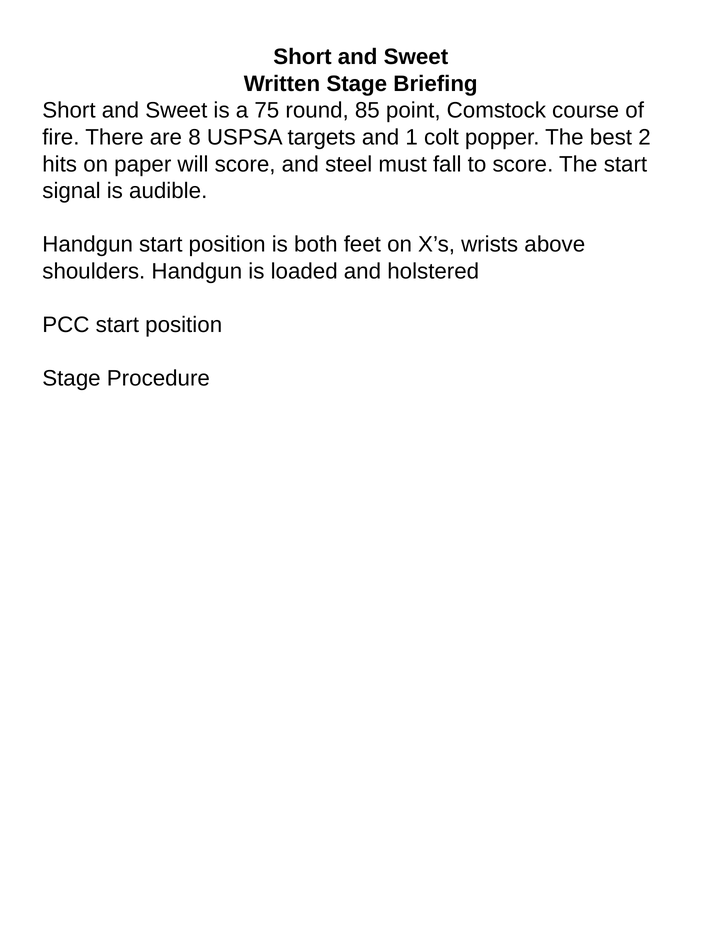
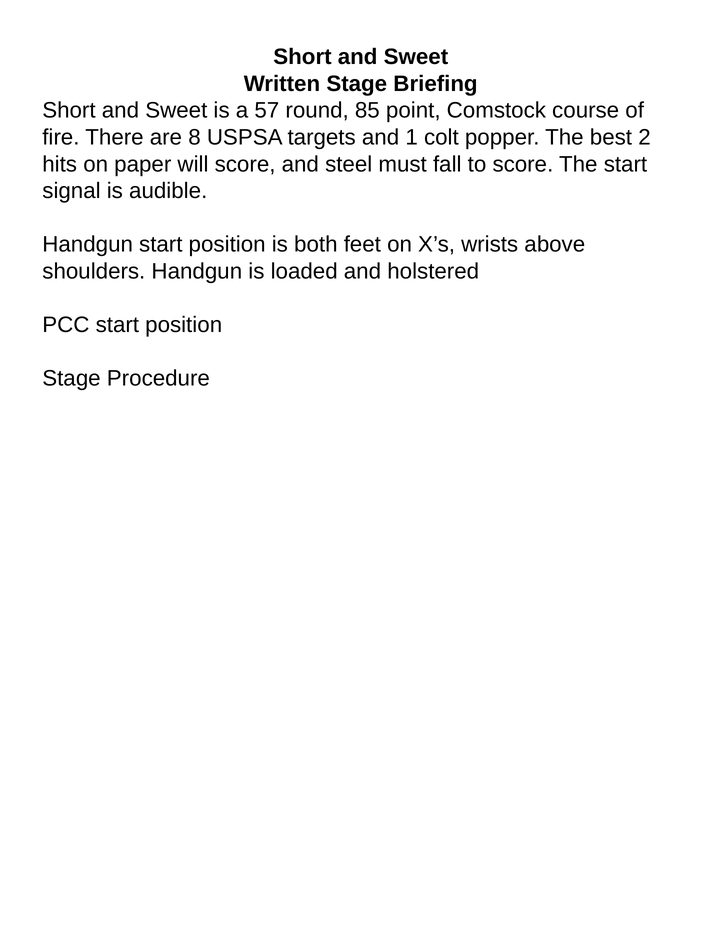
75: 75 -> 57 (267, 111)
